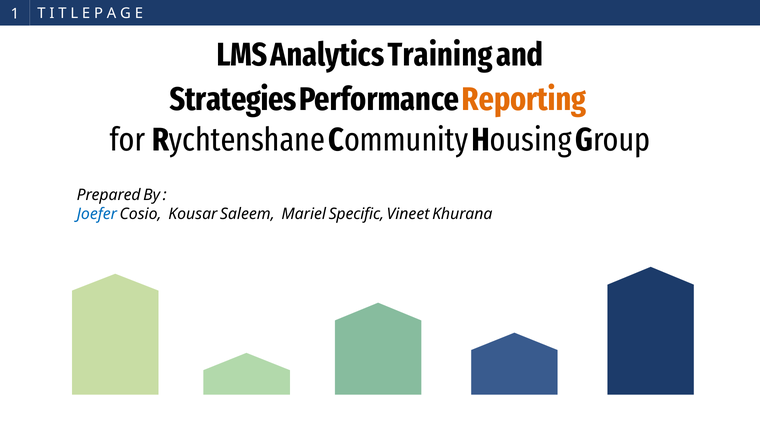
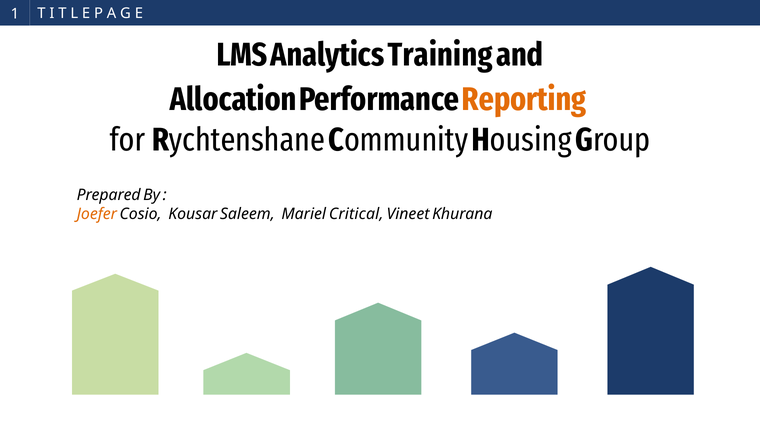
Strategies: Strategies -> Allocation (233, 99)
Joefer colour: blue -> orange (97, 214)
Specific: Specific -> Critical (356, 214)
